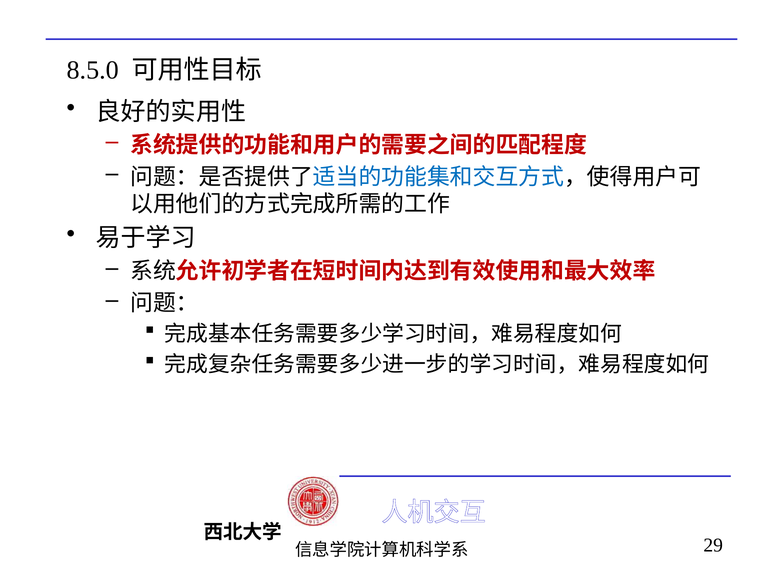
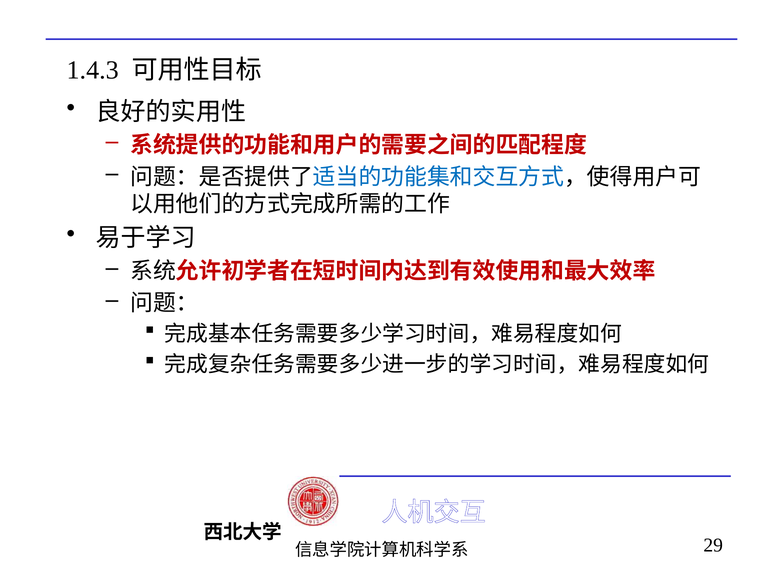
8.5.0: 8.5.0 -> 1.4.3 (93, 70)
